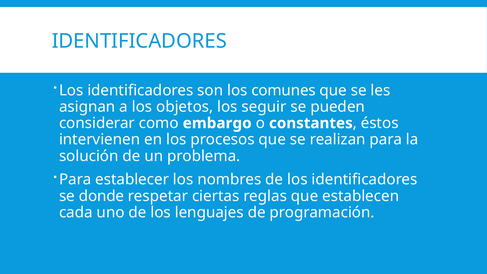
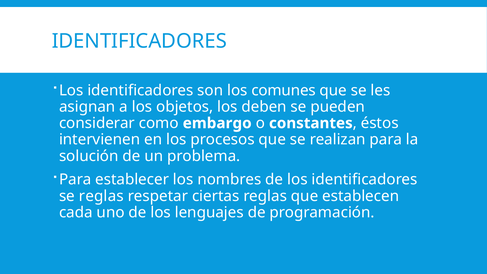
seguir: seguir -> deben (264, 107)
se donde: donde -> reglas (101, 196)
